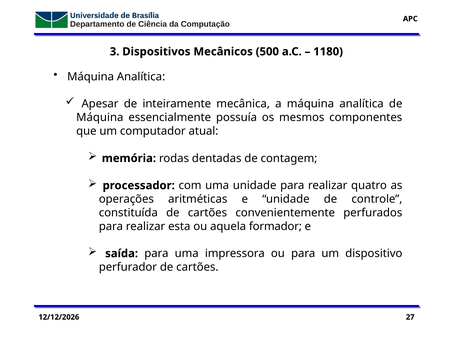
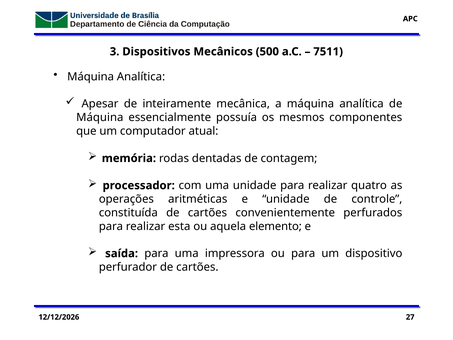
1180: 1180 -> 7511 (328, 52)
formador: formador -> elemento (275, 226)
